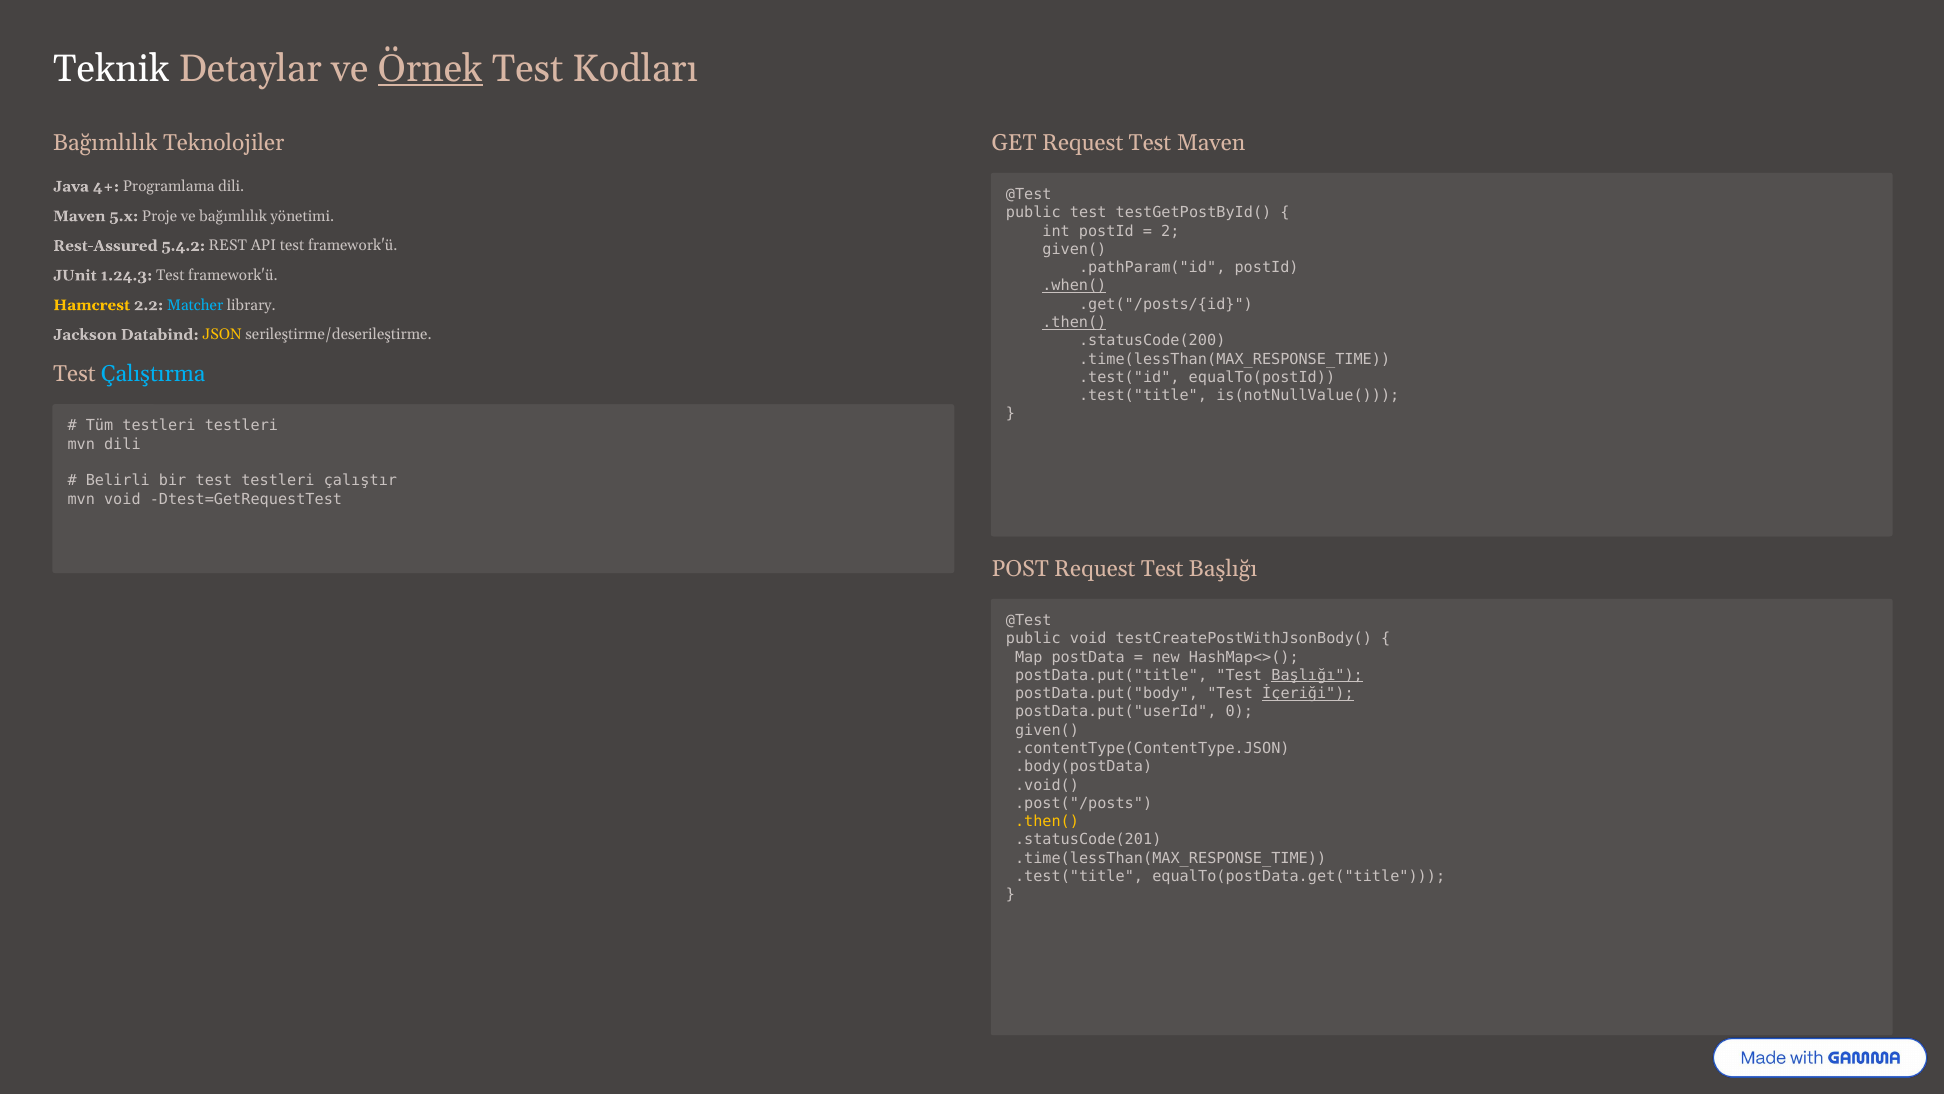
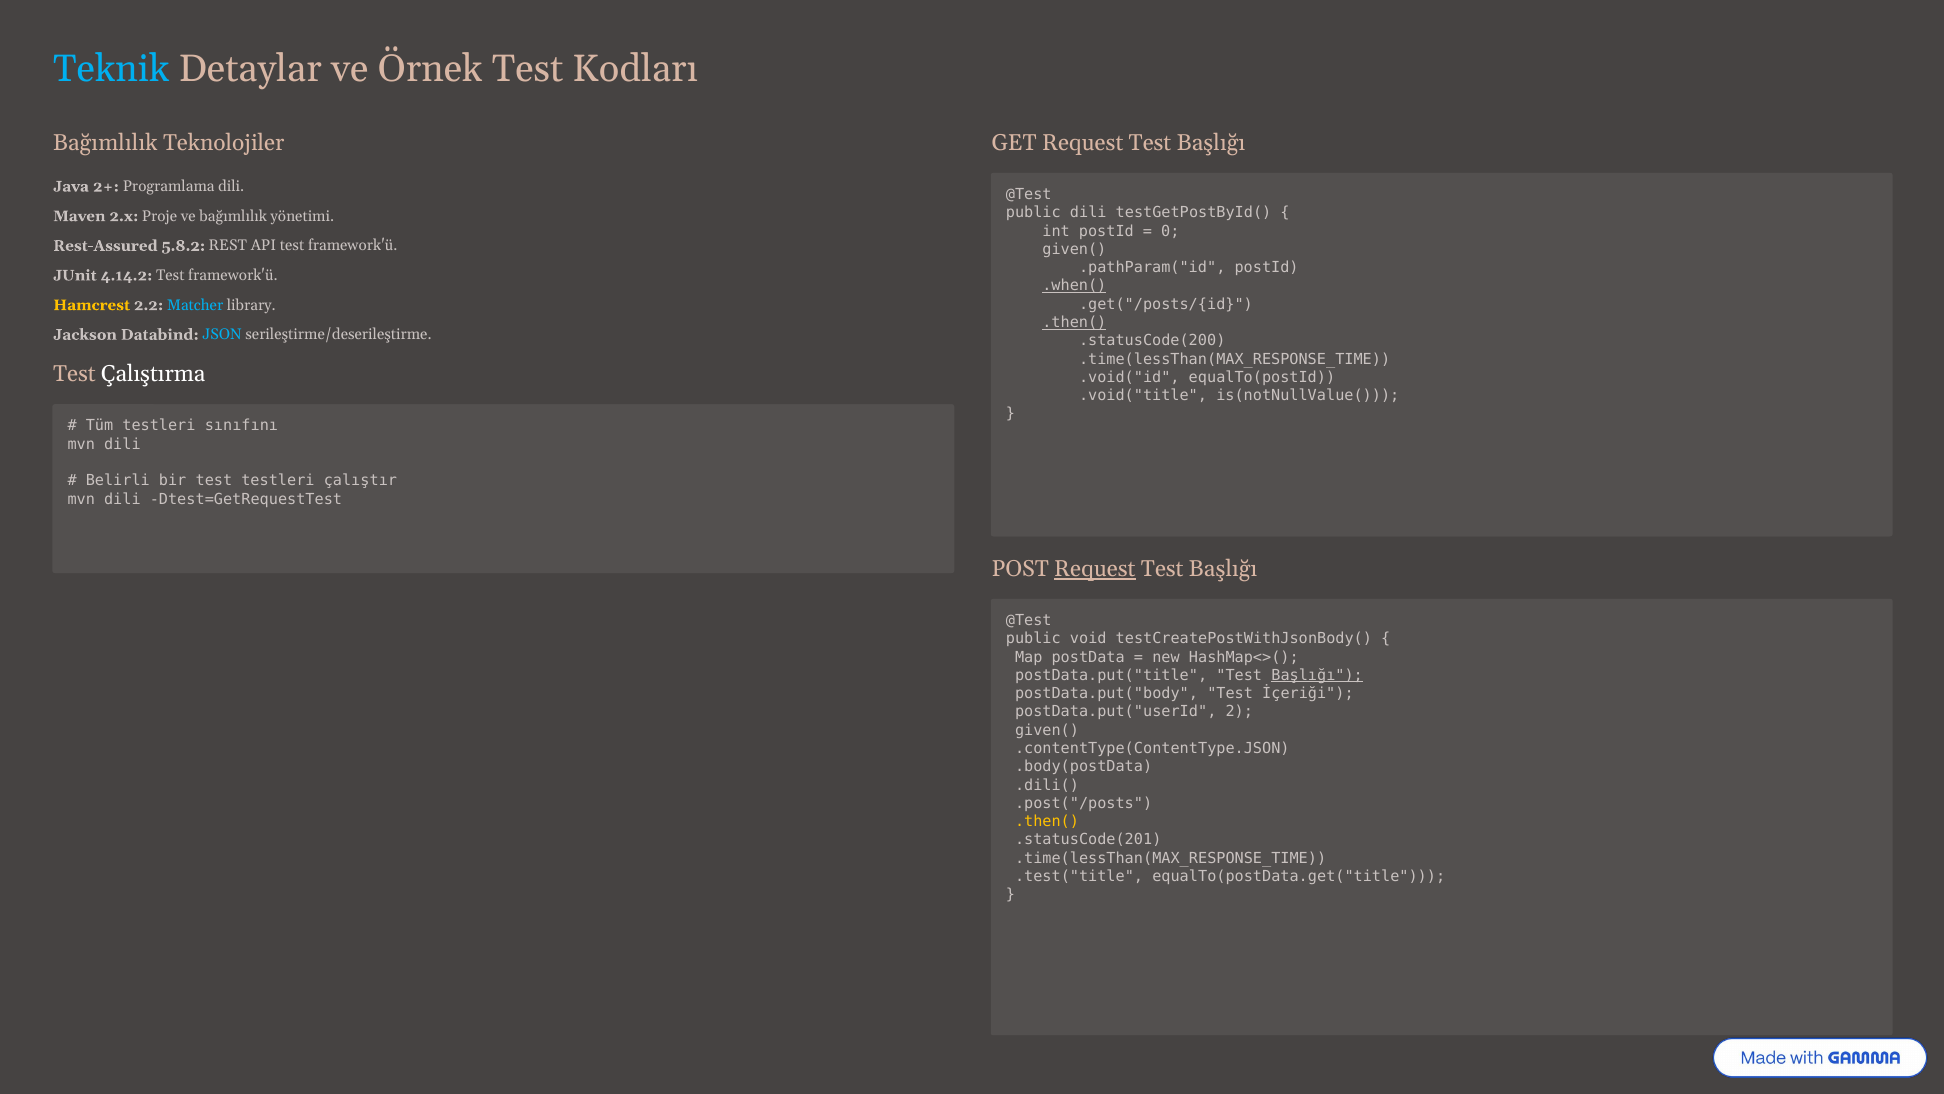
Teknik colour: white -> light blue (111, 69)
Örnek underline: present -> none (430, 69)
GET Request Test Maven: Maven -> Başlığı (1211, 143)
4+: 4+ -> 2+ (106, 186)
public test: test -> dili (1088, 213)
5.x: 5.x -> 2.x (124, 216)
2: 2 -> 0 (1170, 231)
5.4.2: 5.4.2 -> 5.8.2 (183, 246)
1.24.3: 1.24.3 -> 4.14.2 (127, 275)
JSON colour: yellow -> light blue (222, 335)
Çalıştırma colour: light blue -> white (153, 374)
.test("id: .test("id -> .void("id (1129, 377)
.test("title: .test("title -> .void("title (1143, 395)
testleri testleri: testleri -> sınıfını (241, 426)
void: void -> dili (122, 499)
Request underline: none -> present (1095, 569)
İçeriği underline: present -> none (1308, 693)
0: 0 -> 2 (1239, 712)
.void(: .void( -> .dili( (1047, 785)
